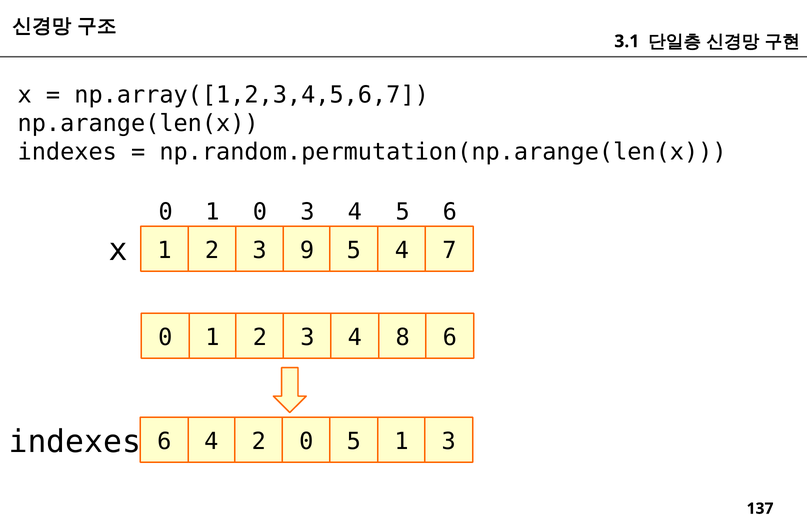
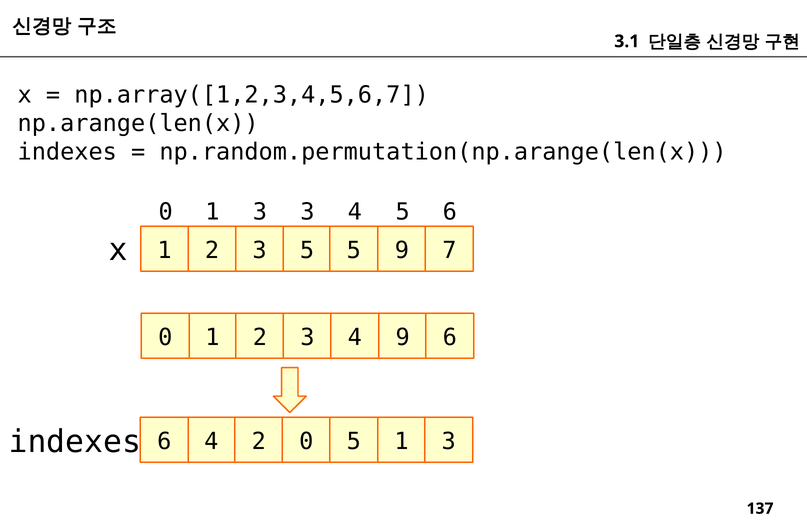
0: 0 -> 3 (260, 212)
3 9: 9 -> 5 (307, 250)
5 4: 4 -> 9 (402, 250)
4 8: 8 -> 9 (403, 337)
